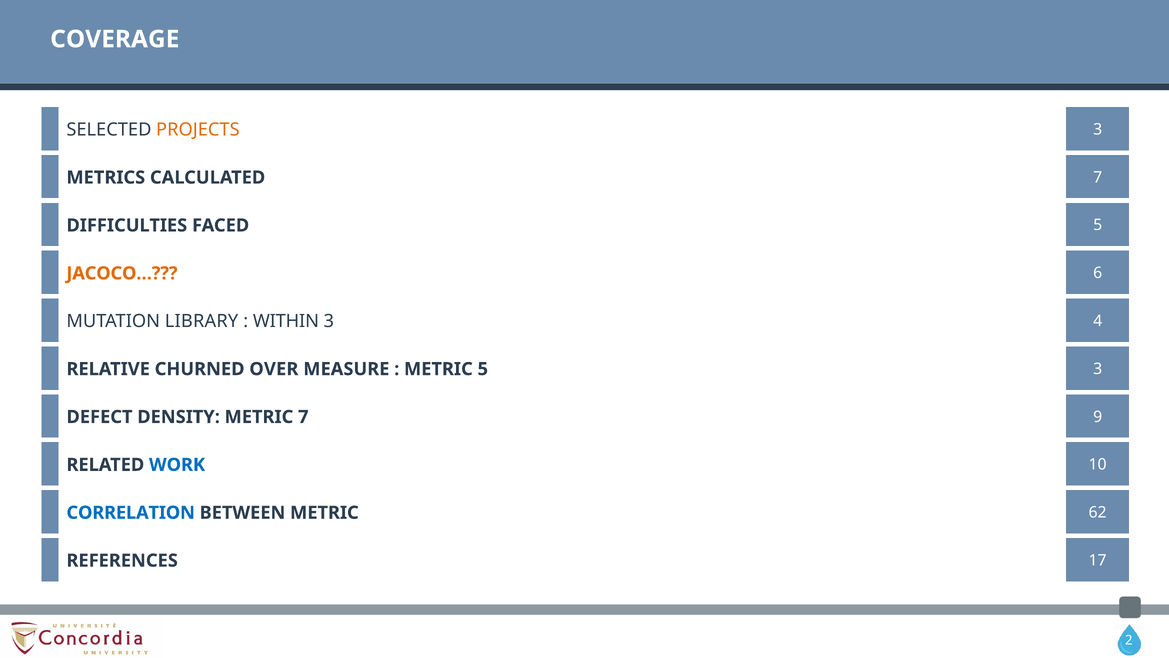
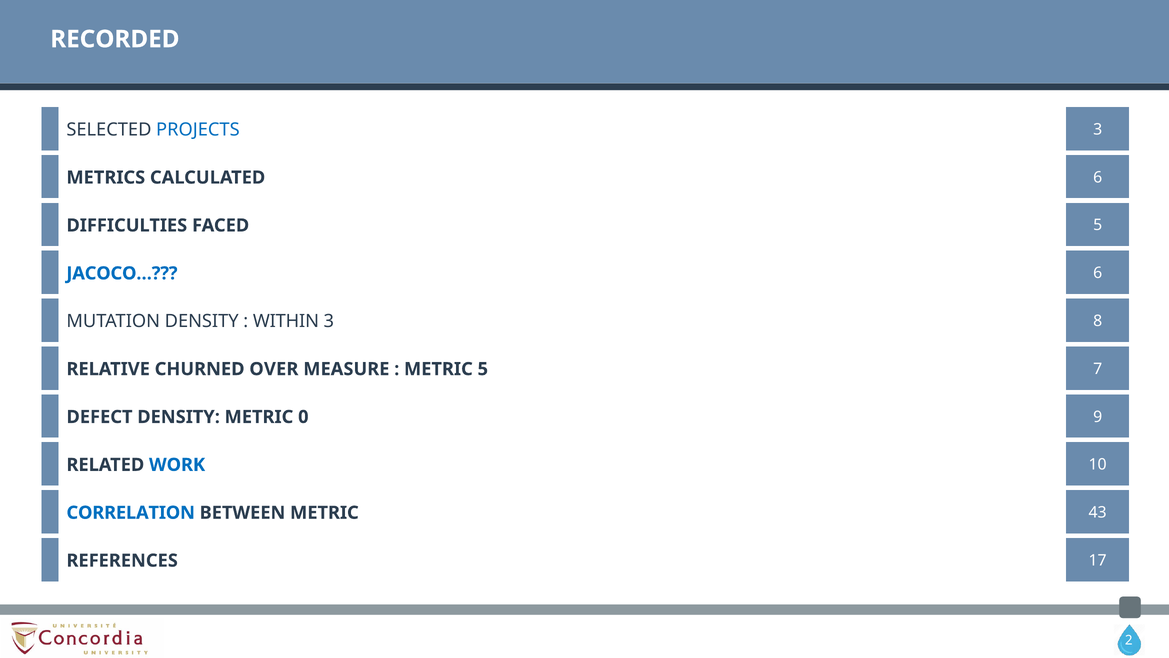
COVERAGE: COVERAGE -> RECORDED (115, 39)
PROJECTS colour: orange -> blue (198, 130)
CALCULATED 7: 7 -> 6 (1098, 177)
JACOCO… colour: orange -> blue (122, 273)
MUTATION LIBRARY: LIBRARY -> DENSITY (202, 321)
4: 4 -> 8 (1098, 321)
5 3: 3 -> 7 (1098, 369)
METRIC 7: 7 -> 0 (303, 417)
62: 62 -> 43 (1098, 512)
